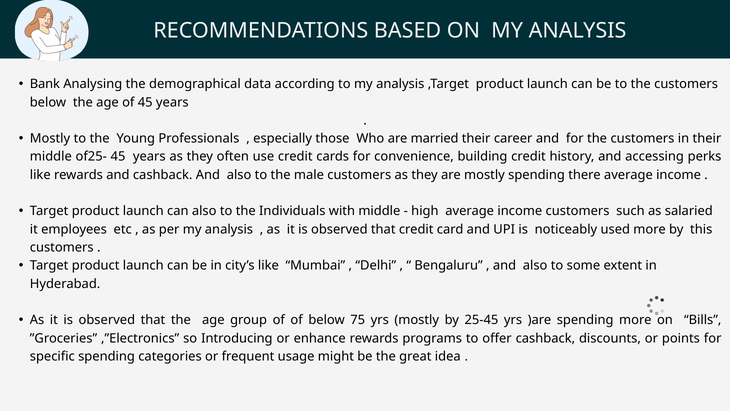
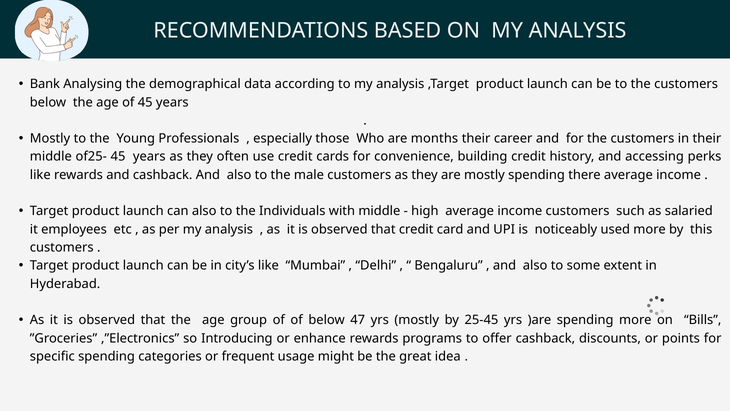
married: married -> months (435, 138)
75: 75 -> 47 (358, 320)
